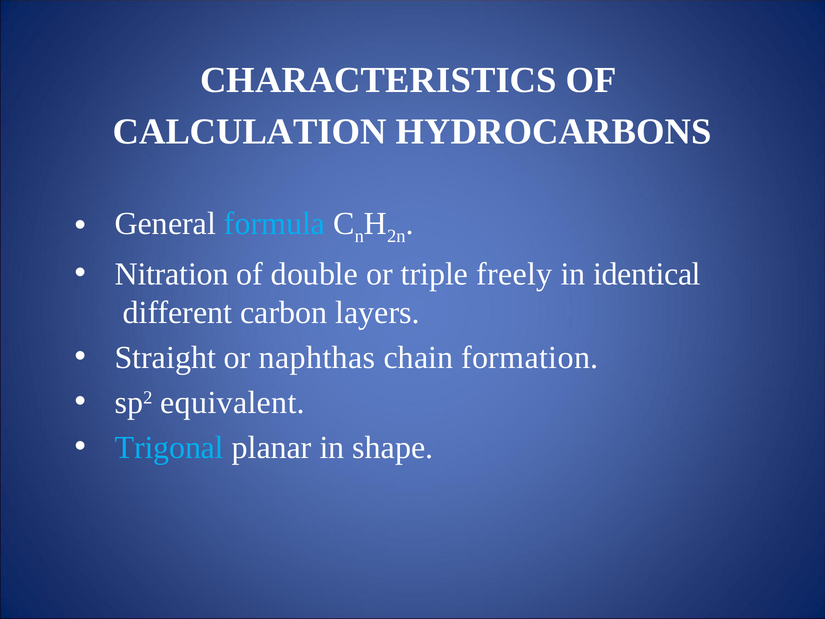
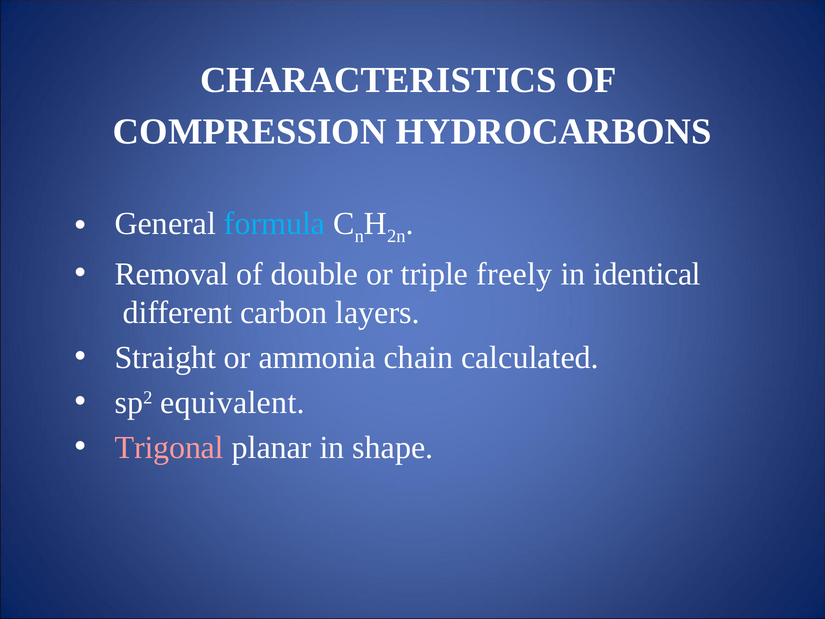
CALCULATION: CALCULATION -> COMPRESSION (250, 131)
Nitration: Nitration -> Removal (172, 274)
naphthas: naphthas -> ammonia (317, 357)
formation: formation -> calculated (530, 357)
Trigonal colour: light blue -> pink (169, 447)
